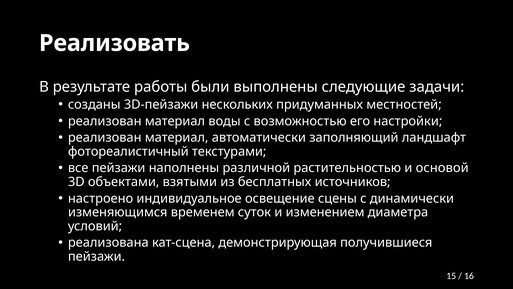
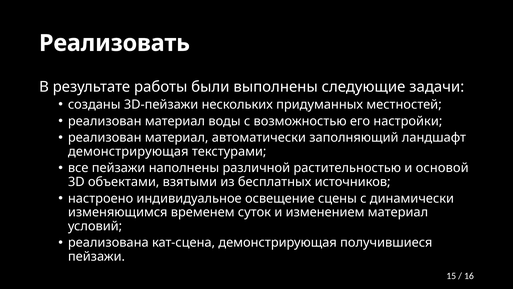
фотореалистичный: фотореалистичный -> демонстрирующая (128, 151)
изменением диаметра: диаметра -> материал (398, 212)
